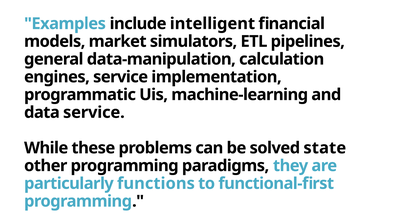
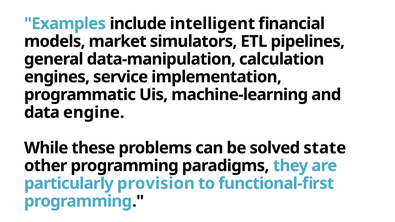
data service: service -> engine (94, 113)
functions: functions -> provision (156, 184)
